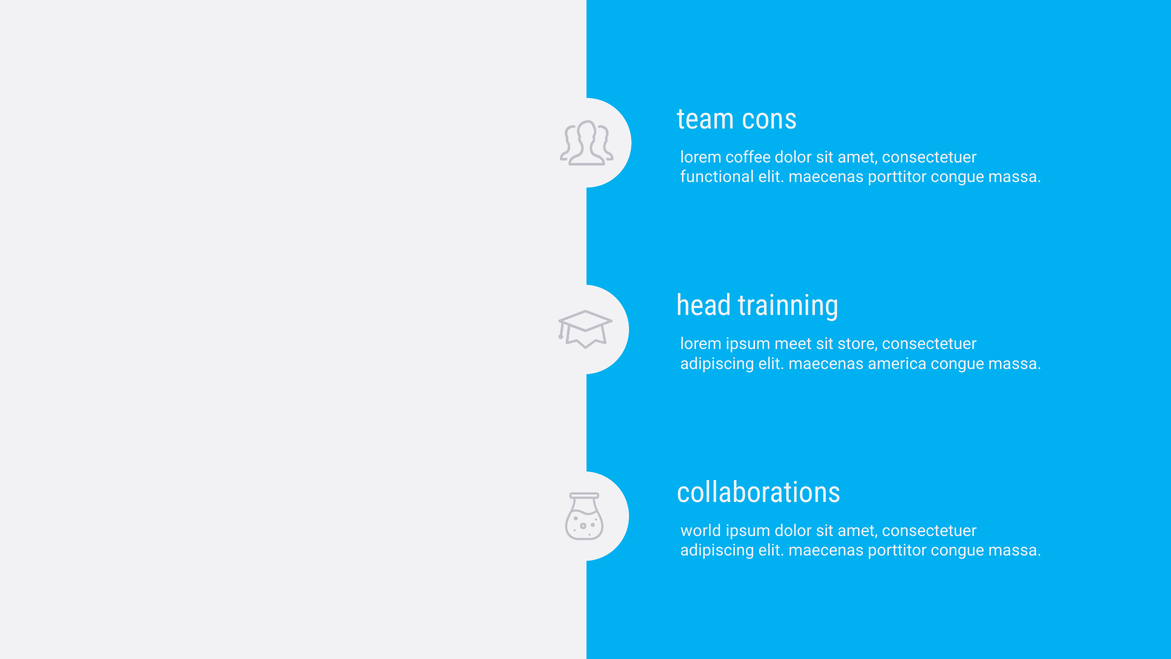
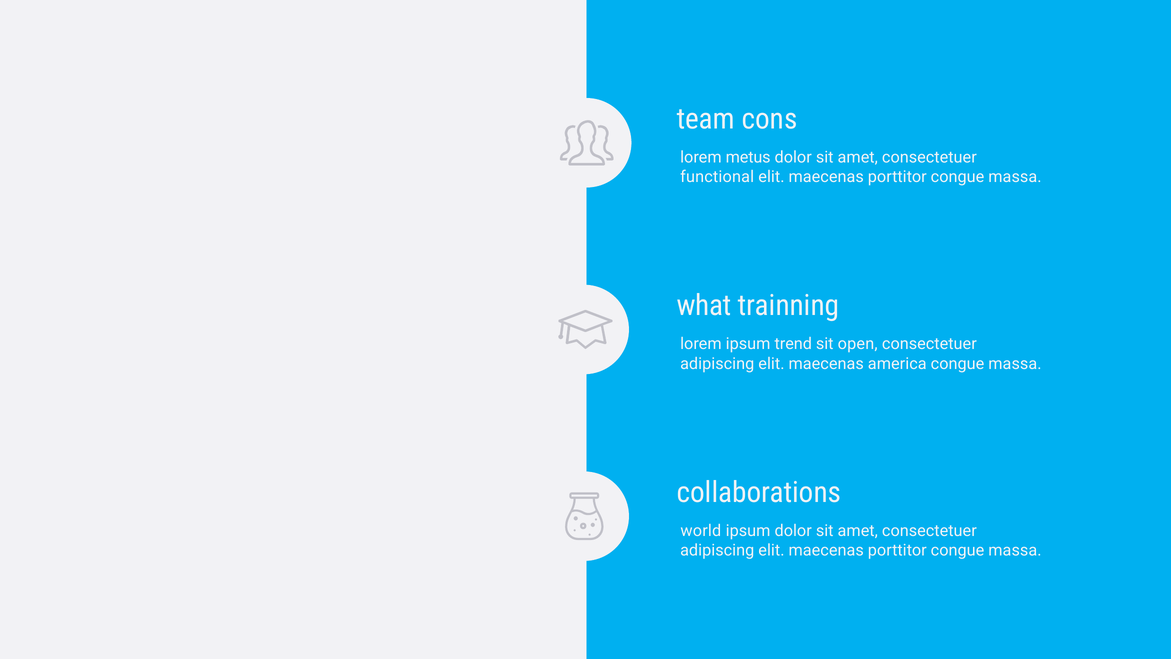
coffee: coffee -> metus (748, 157)
head: head -> what (704, 306)
meet: meet -> trend (793, 344)
store: store -> open (858, 344)
